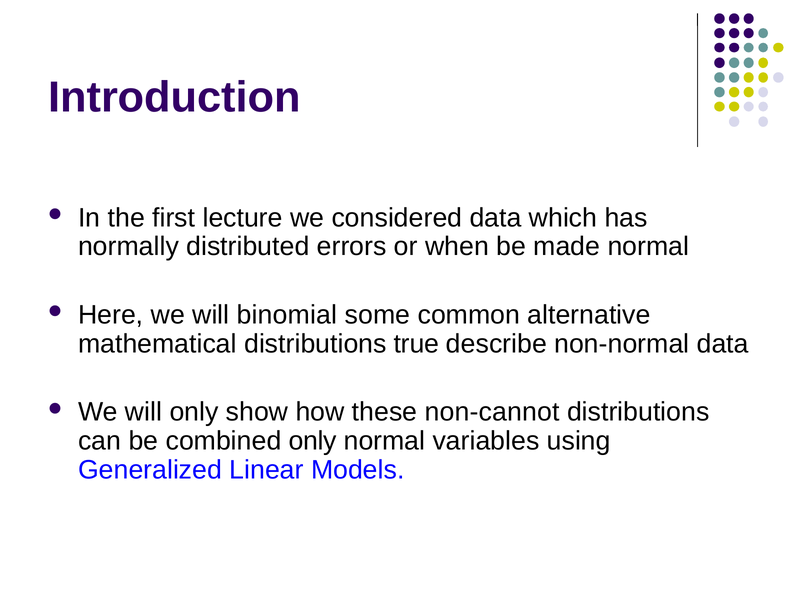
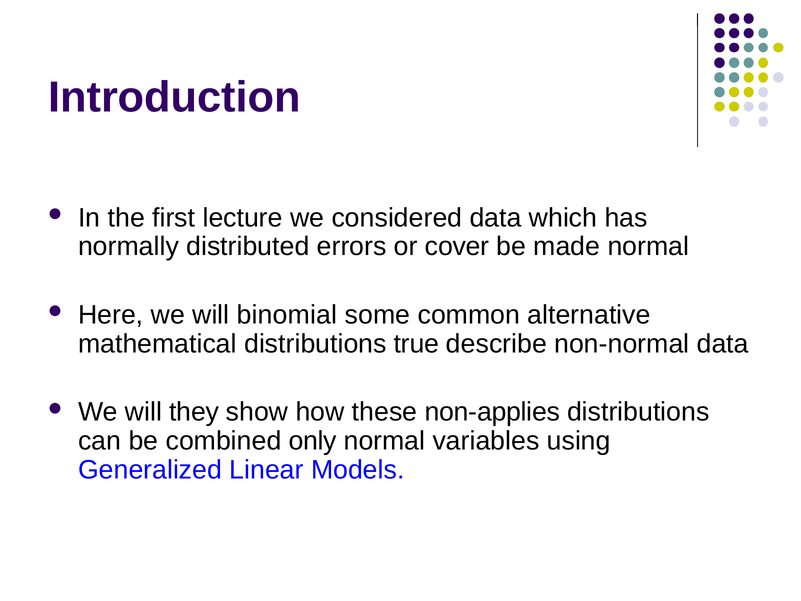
when: when -> cover (457, 247)
will only: only -> they (194, 412)
non-cannot: non-cannot -> non-applies (492, 412)
